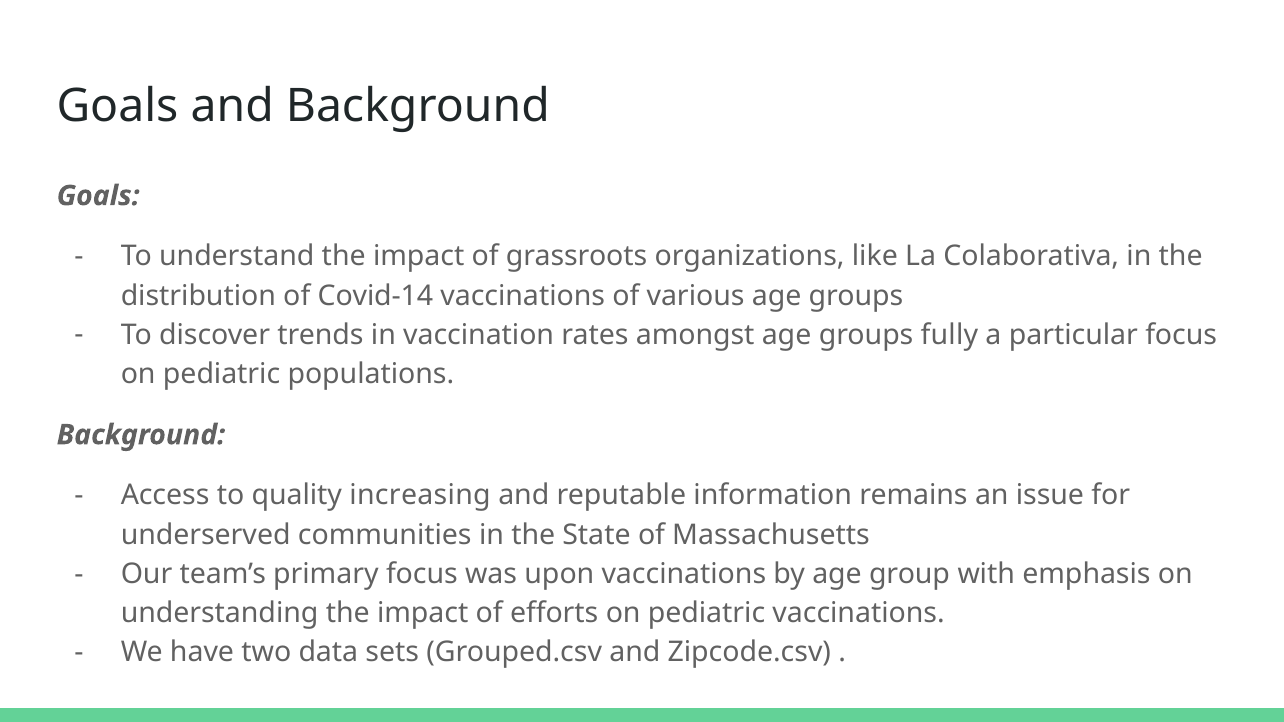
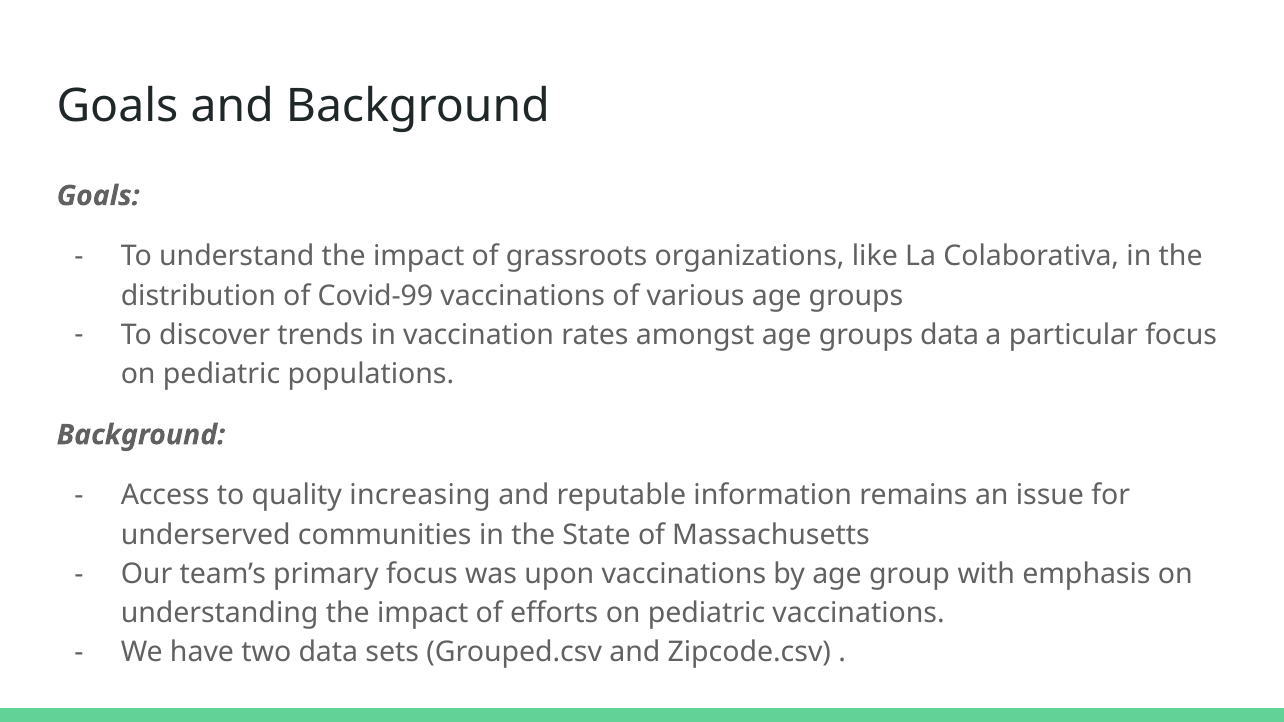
Covid-14: Covid-14 -> Covid-99 (375, 296)
groups fully: fully -> data (950, 335)
